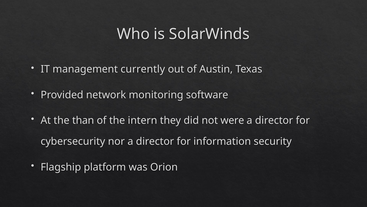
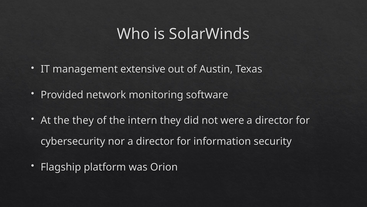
currently: currently -> extensive (143, 69)
the than: than -> they (83, 120)
